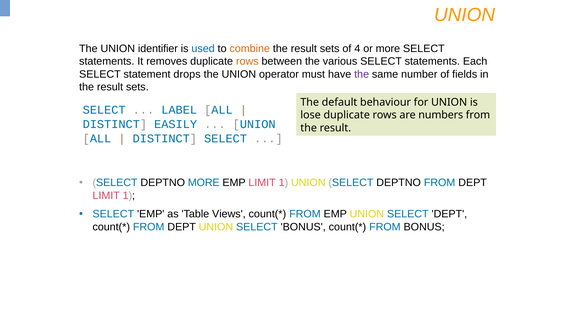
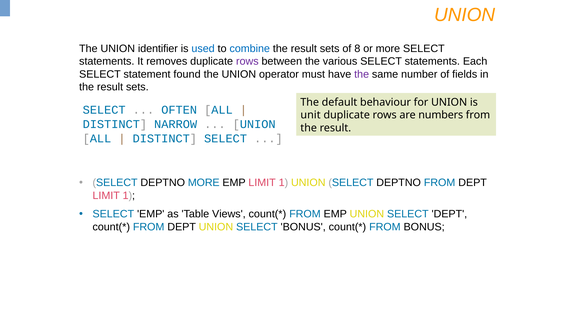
combine colour: orange -> blue (250, 49)
4: 4 -> 8 (357, 49)
rows colour: orange -> purple (247, 61)
drops: drops -> found (187, 74)
LABEL: LABEL -> OFTEN (179, 110)
lose: lose -> unit (311, 115)
EASILY: EASILY -> NARROW (176, 124)
